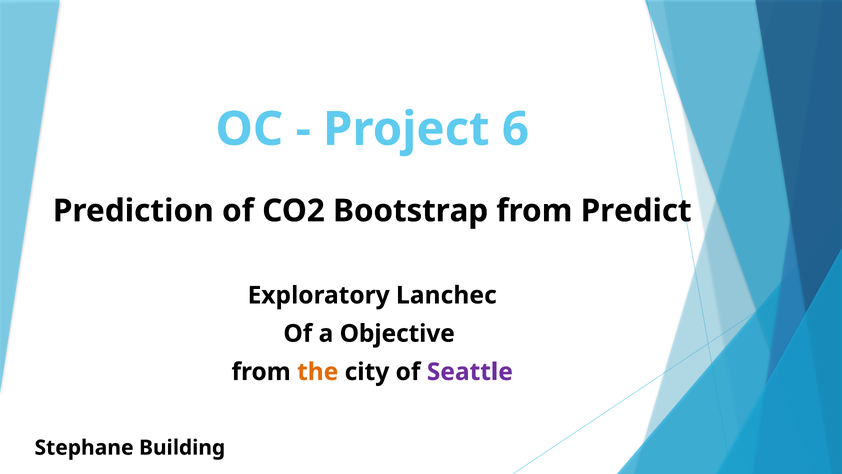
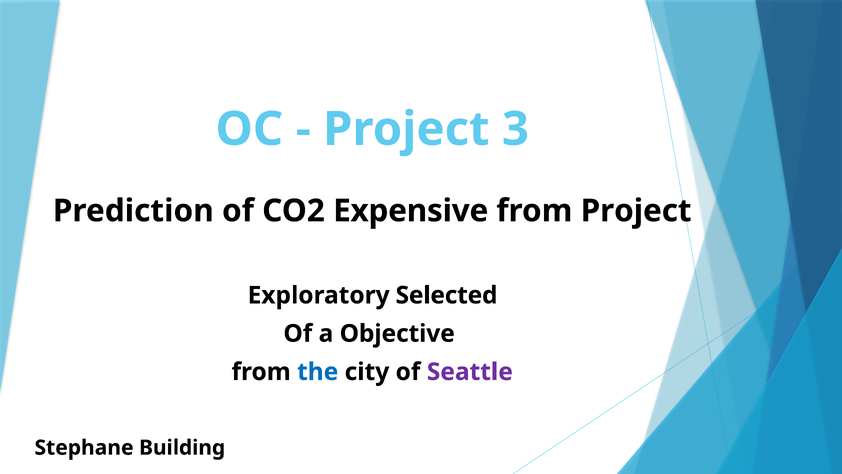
6: 6 -> 3 (515, 129)
Bootstrap: Bootstrap -> Expensive (411, 211)
from Predict: Predict -> Project (636, 211)
Lanchec: Lanchec -> Selected (447, 295)
the colour: orange -> blue (318, 372)
